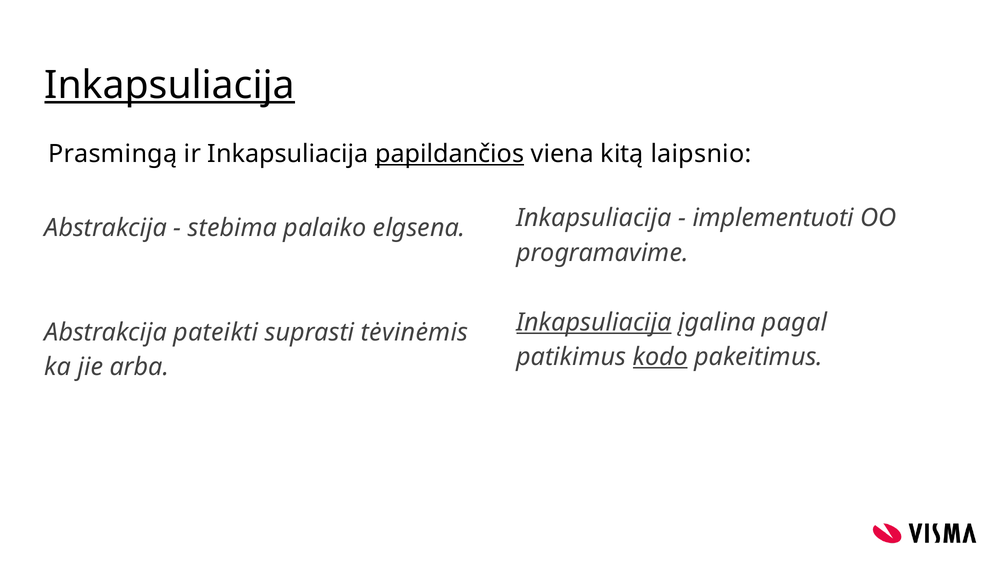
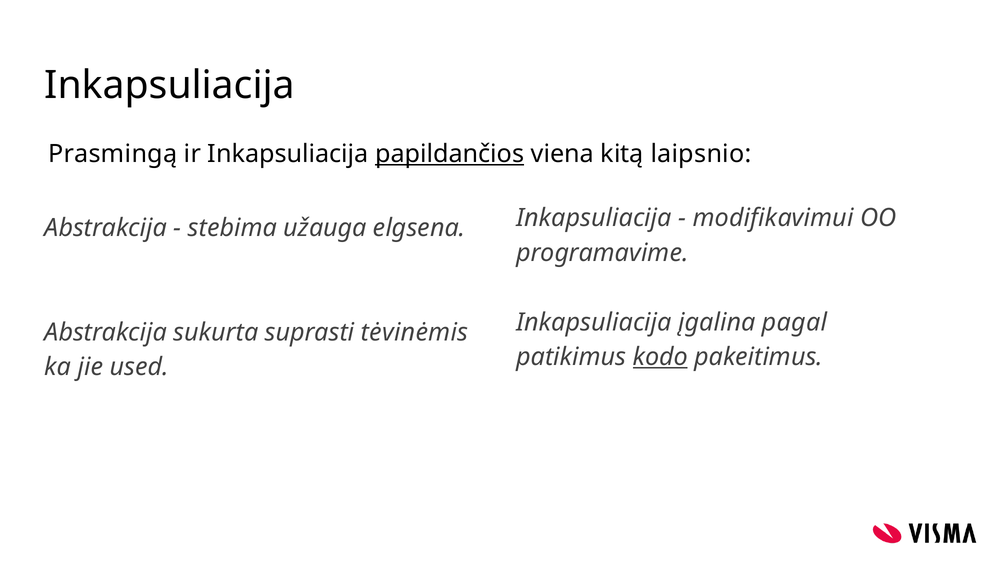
Inkapsuliacija underline: present -> none (170, 85)
implementuoti: implementuoti -> modifikavimui (773, 218)
palaiko: palaiko -> užauga (325, 228)
Inkapsuliacija underline: present -> none (594, 322)
pateikti: pateikti -> sukurta (216, 332)
arba: arba -> used (139, 367)
